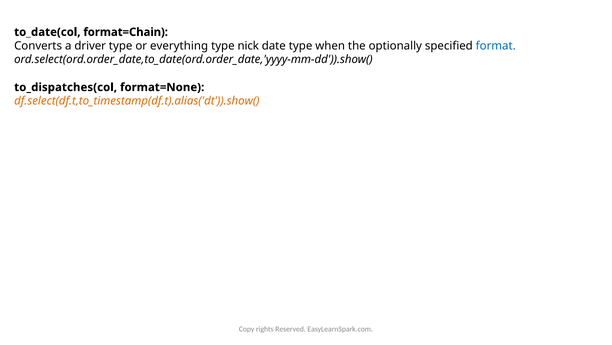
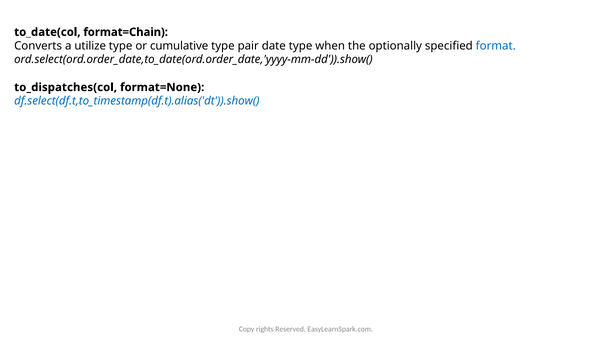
driver: driver -> utilize (90, 46)
everything: everything -> cumulative (179, 46)
nick: nick -> pair (248, 46)
df.select(df.t,to_timestamp(df.t).alias('dt')).show( colour: orange -> blue (137, 101)
